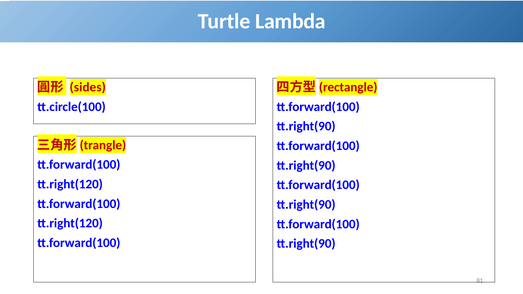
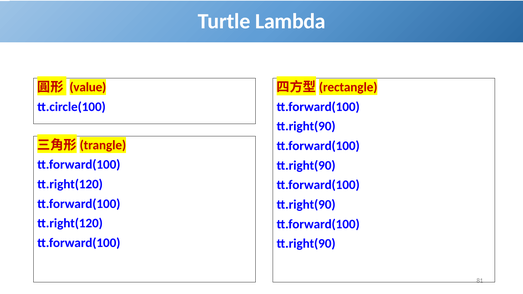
sides: sides -> value (88, 87)
